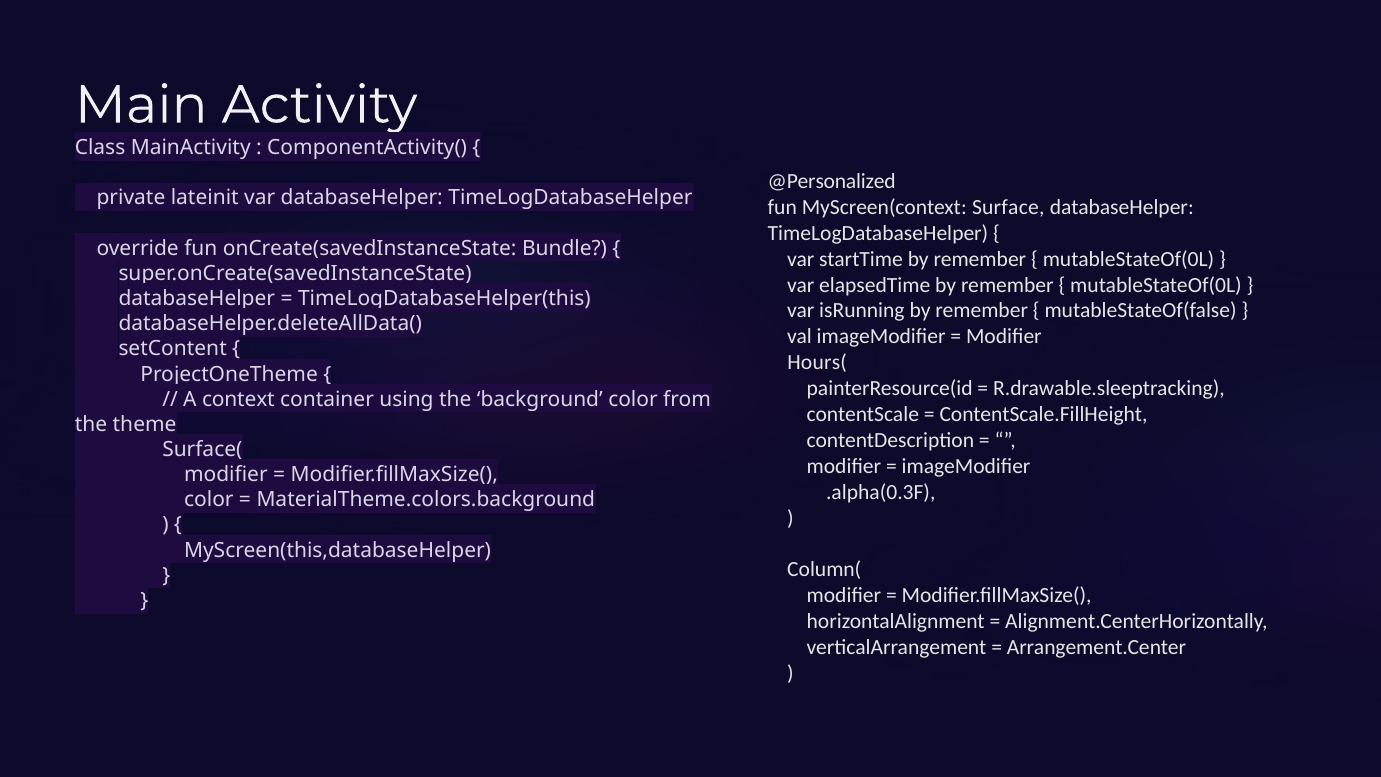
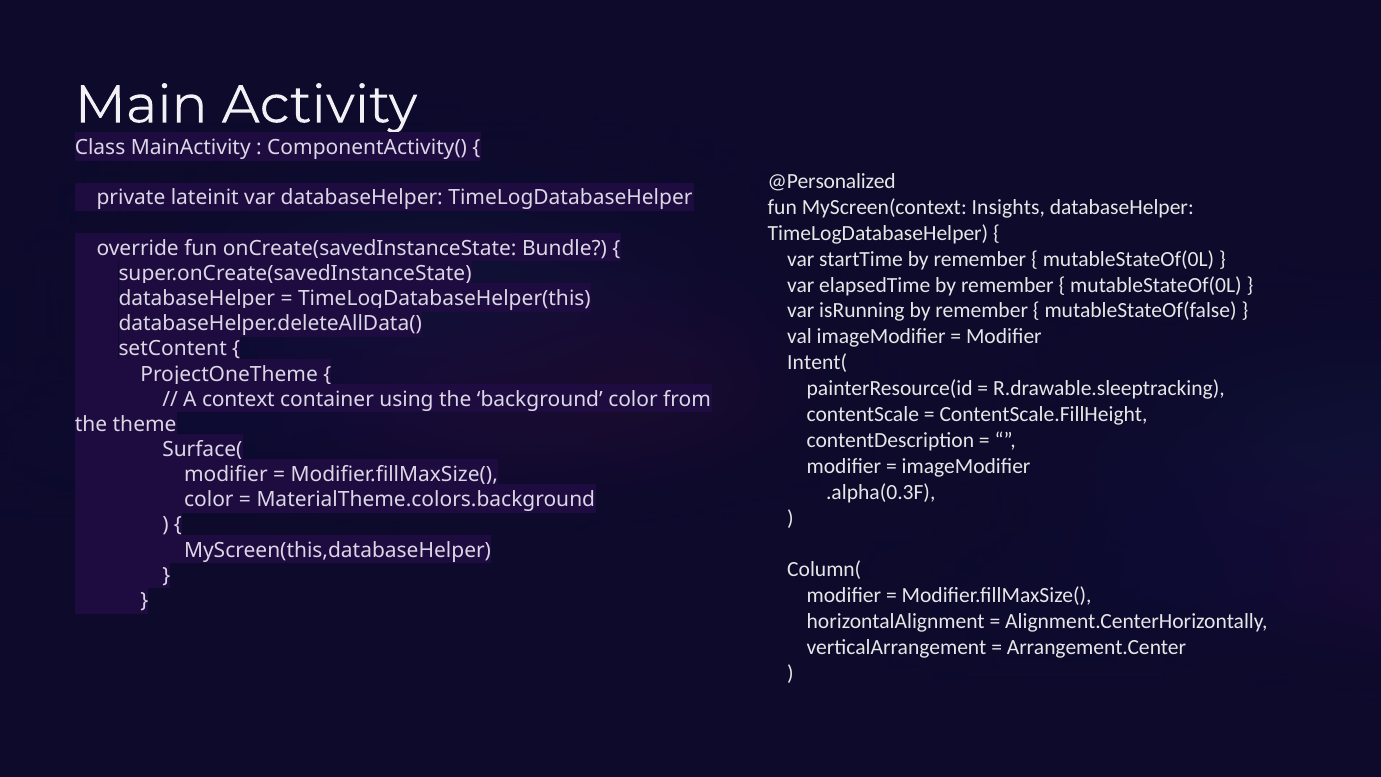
Surface: Surface -> Insights (1008, 207)
Hours(: Hours( -> Intent( (817, 363)
